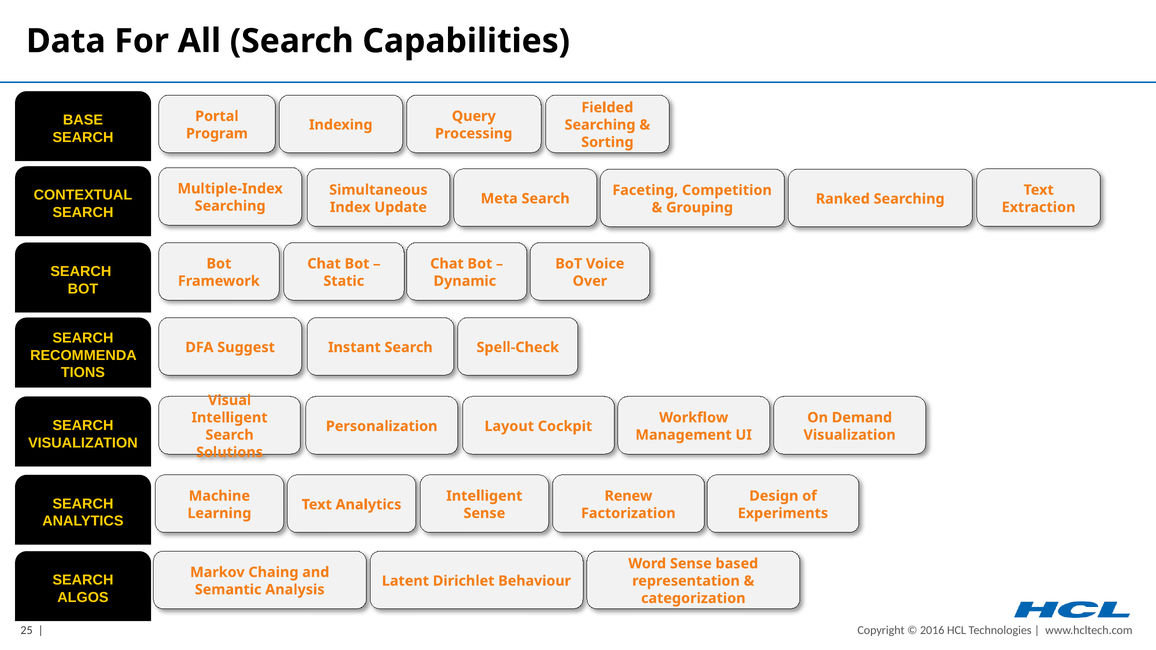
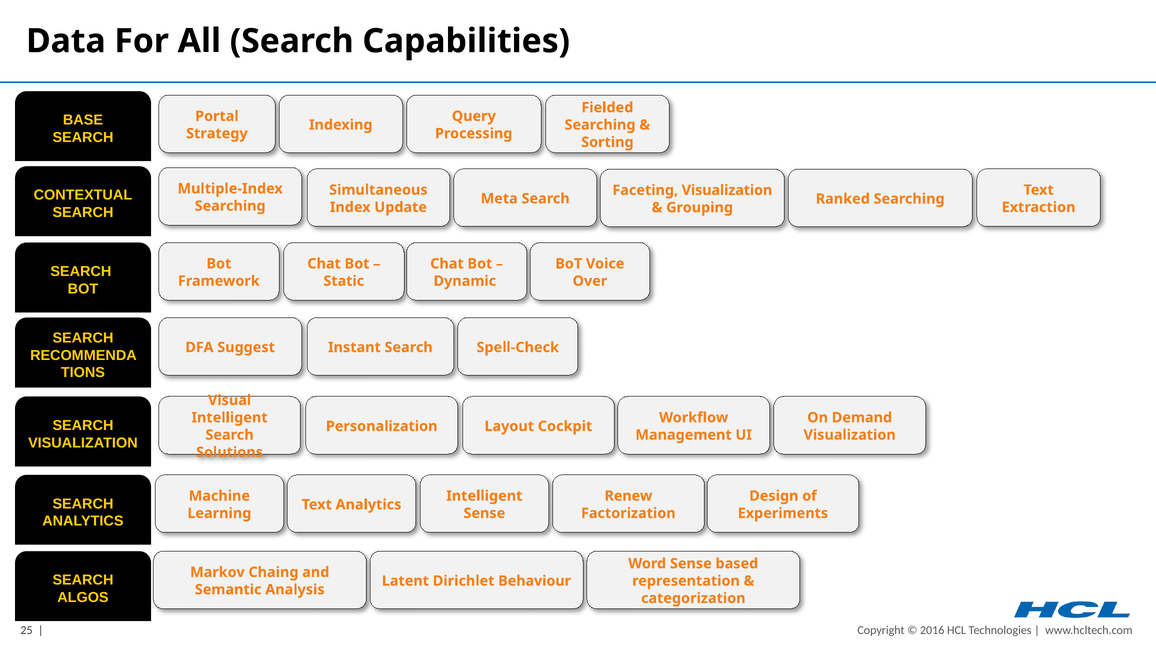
Program: Program -> Strategy (217, 134)
Faceting Competition: Competition -> Visualization (727, 190)
